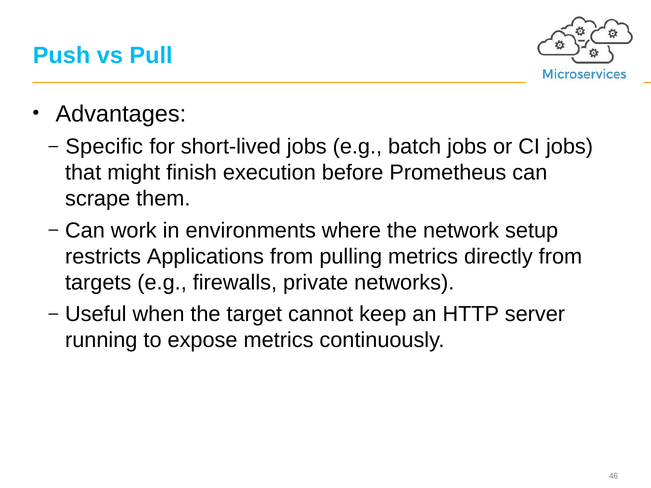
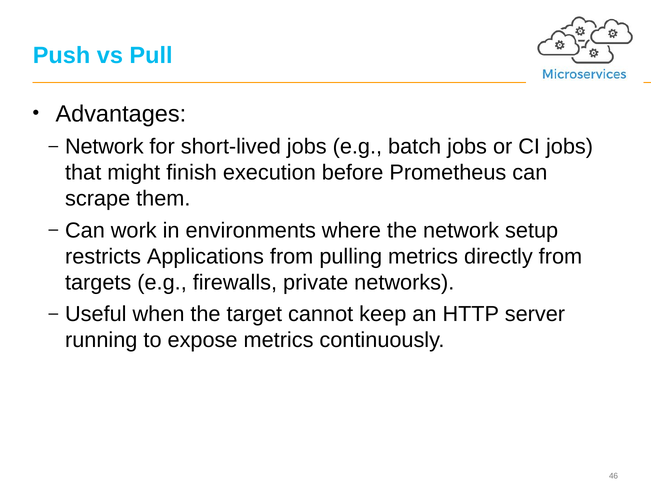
Specific: Specific -> Network (104, 147)
